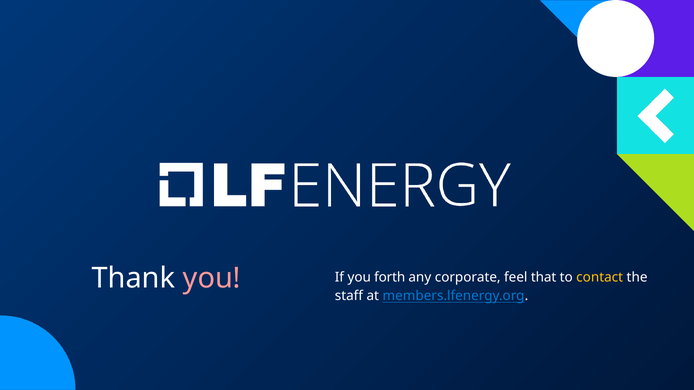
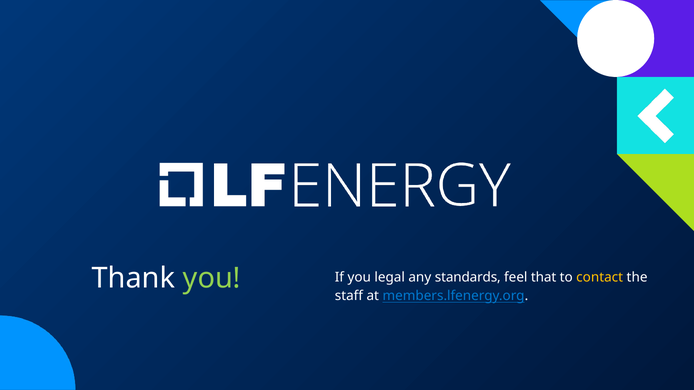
you colour: pink -> light green (212, 278)
forth: forth -> legal (390, 277)
corporate: corporate -> standards (468, 277)
